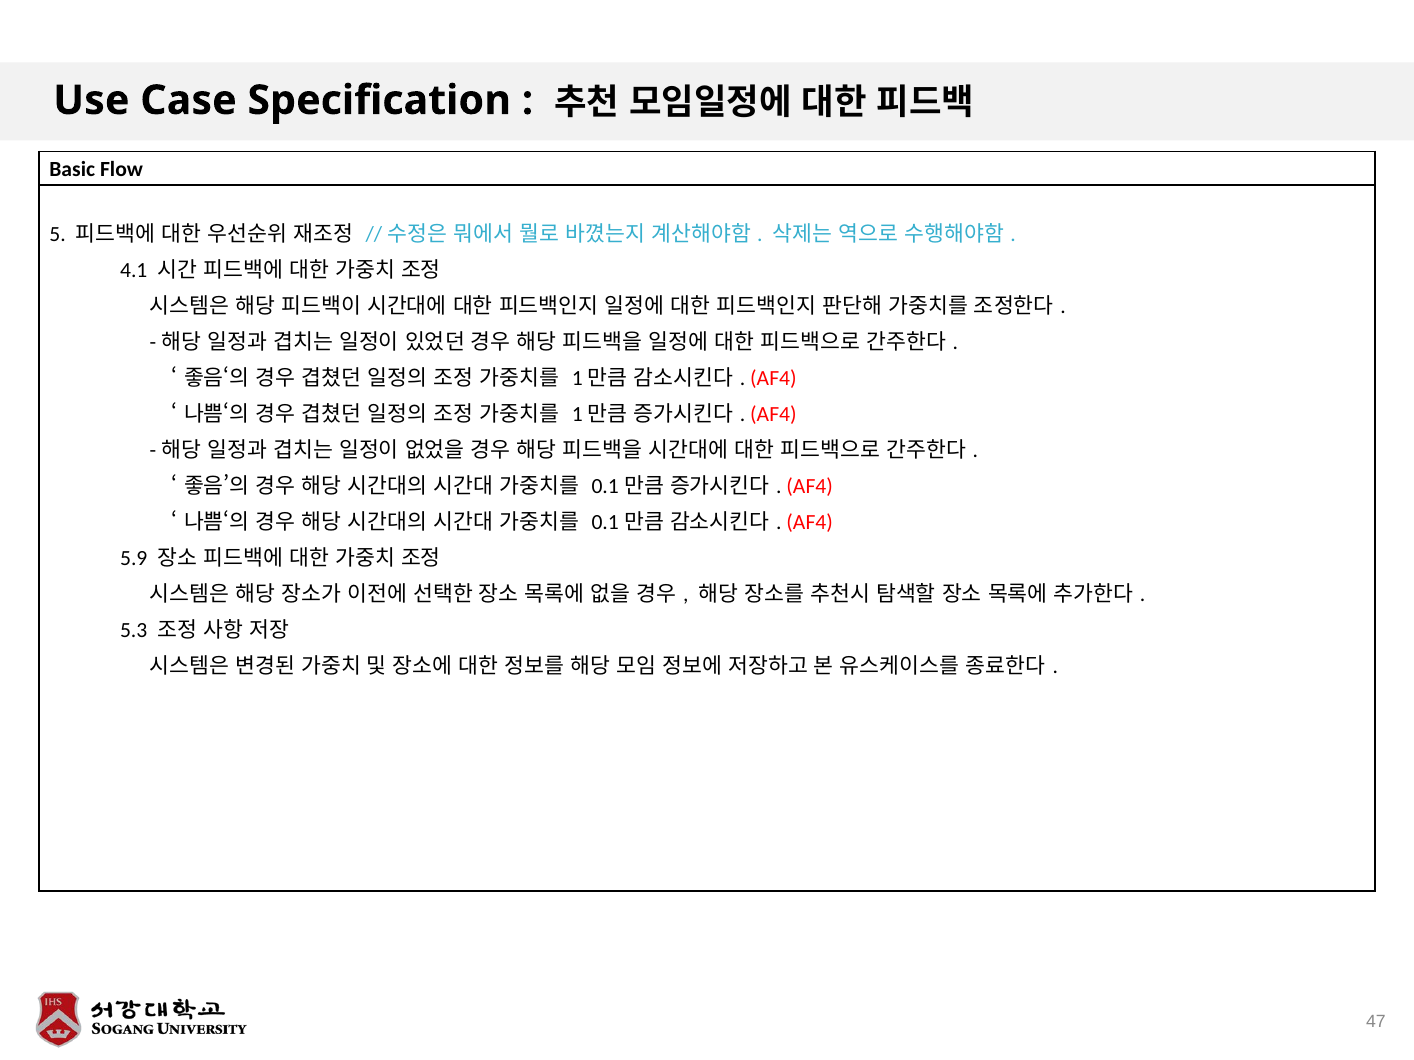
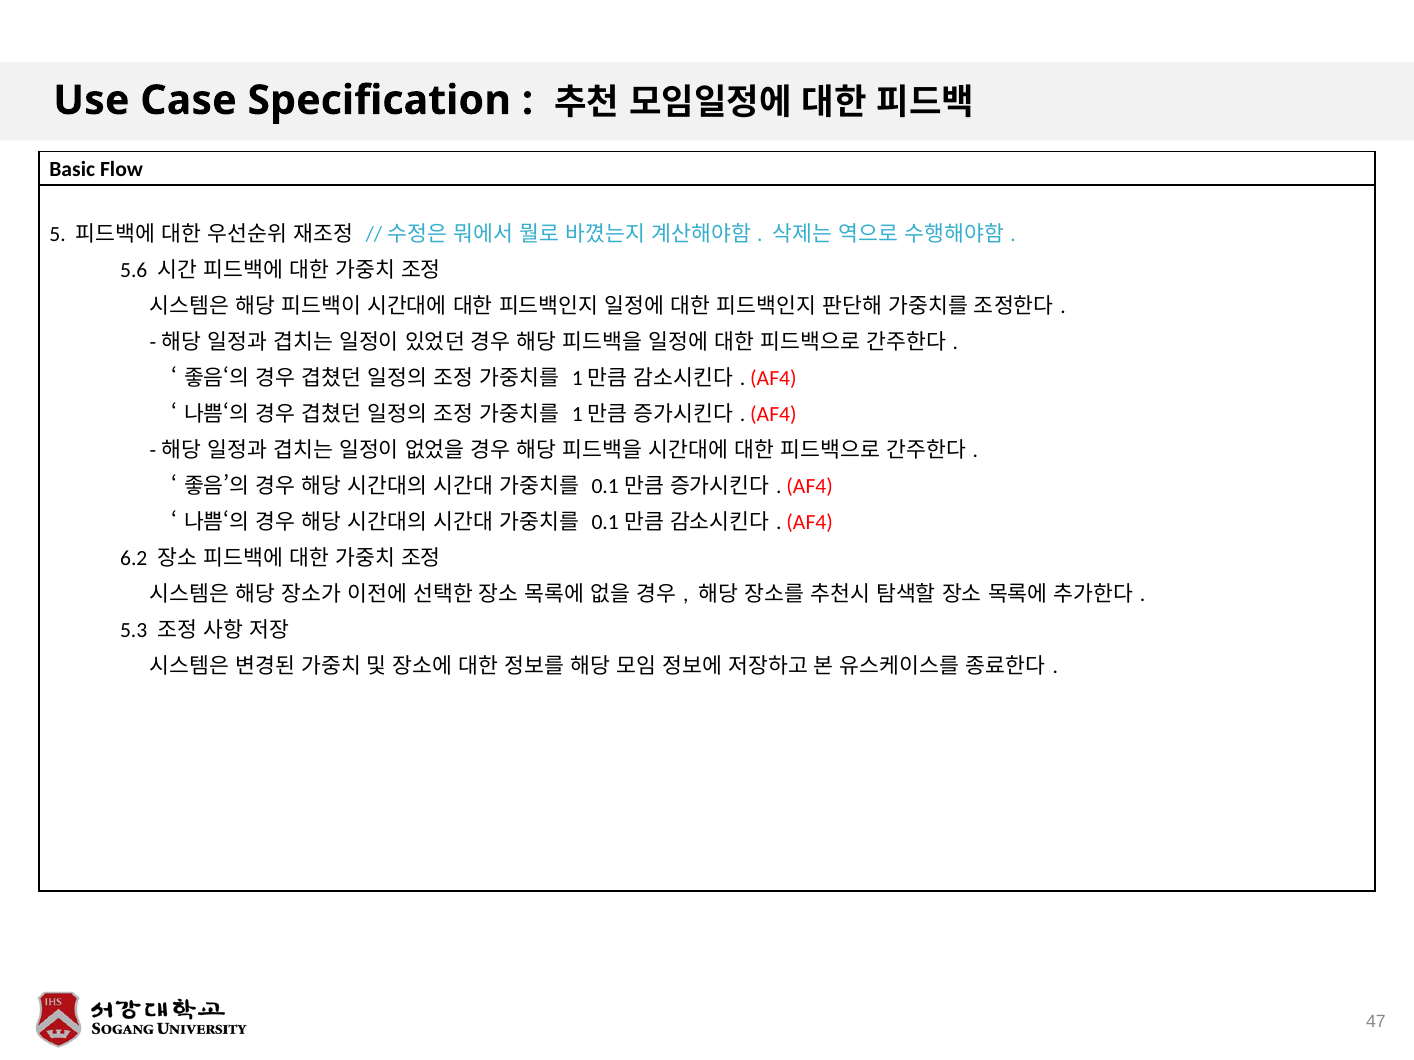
4.1: 4.1 -> 5.6 (134, 270)
5.9: 5.9 -> 6.2 (134, 558)
